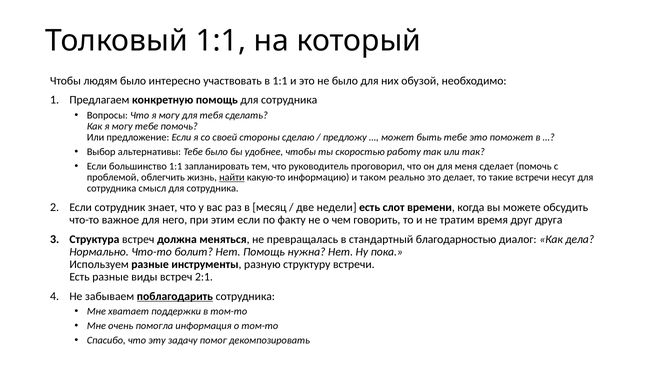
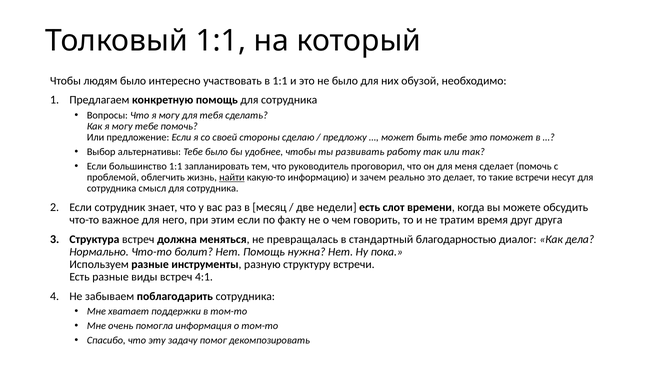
скоростью: скоростью -> развивать (360, 152)
таком: таком -> зачем (373, 178)
2:1: 2:1 -> 4:1 (204, 277)
поблагодарить underline: present -> none (175, 296)
